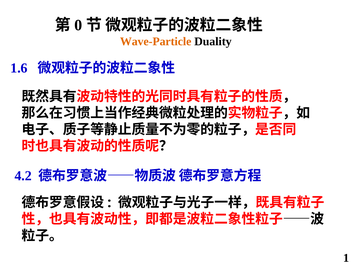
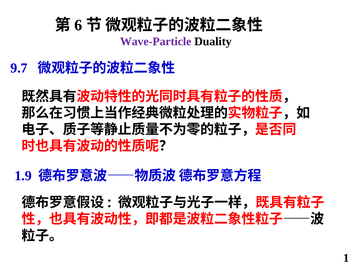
0: 0 -> 6 (78, 25)
Wave-Particle colour: orange -> purple (156, 41)
1.6: 1.6 -> 9.7 (19, 68)
4.2: 4.2 -> 1.9 (23, 175)
